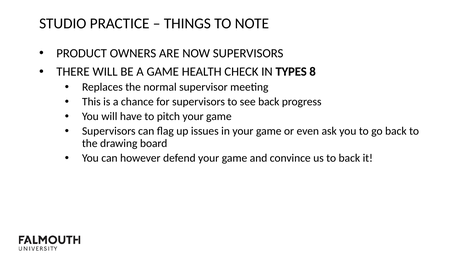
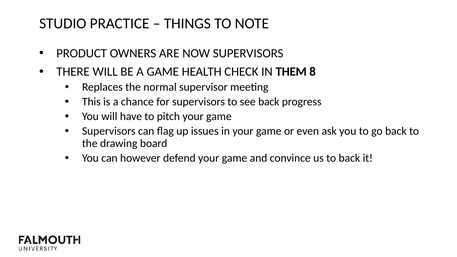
TYPES: TYPES -> THEM (291, 72)
